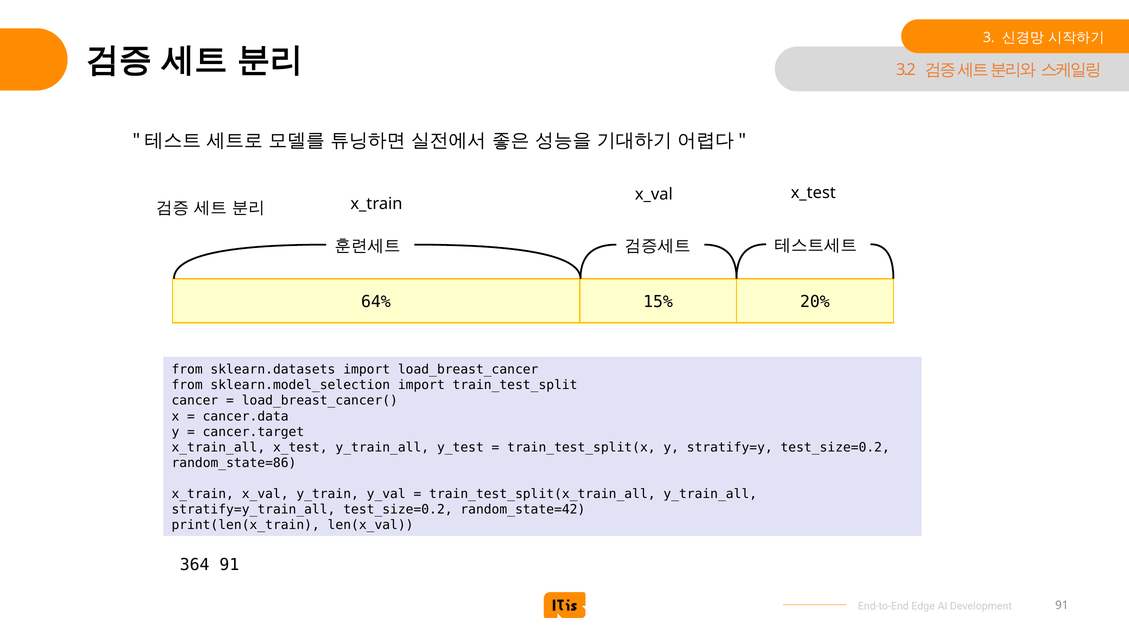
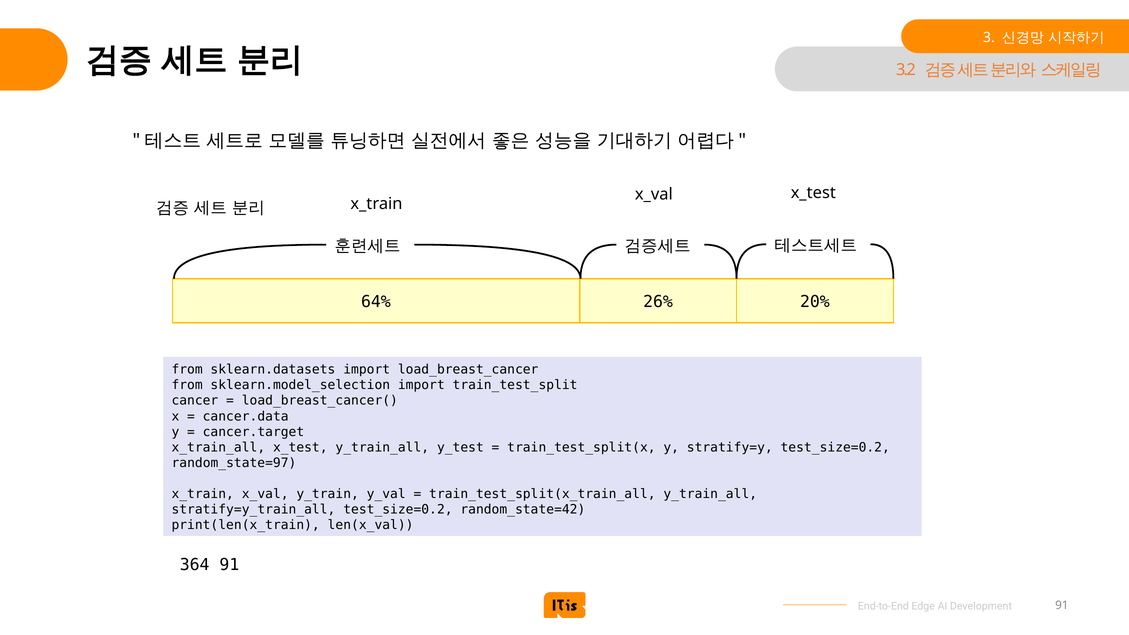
15%: 15% -> 26% (658, 302)
random_state=86: random_state=86 -> random_state=97 (234, 463)
